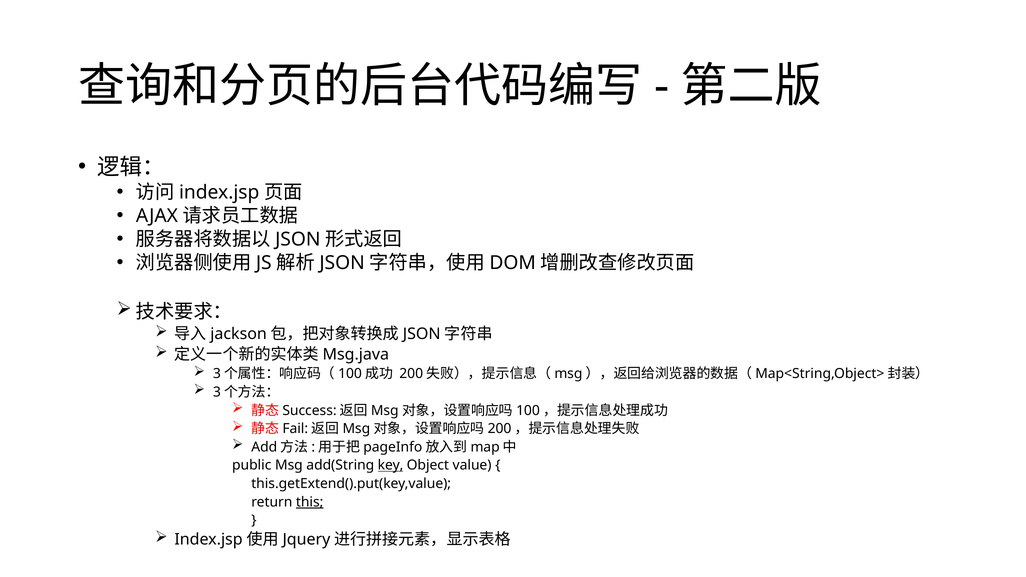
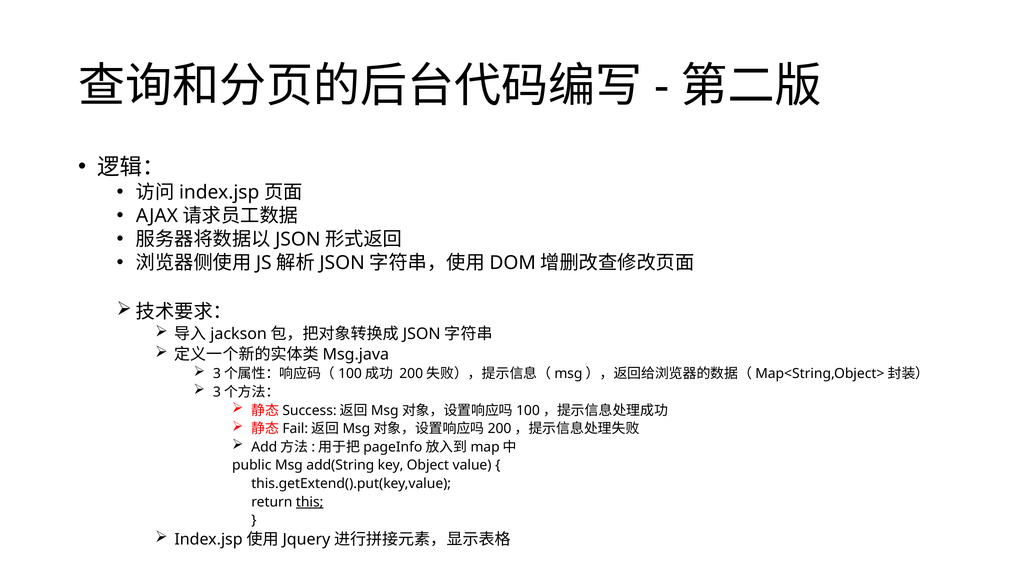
key underline: present -> none (391, 465)
